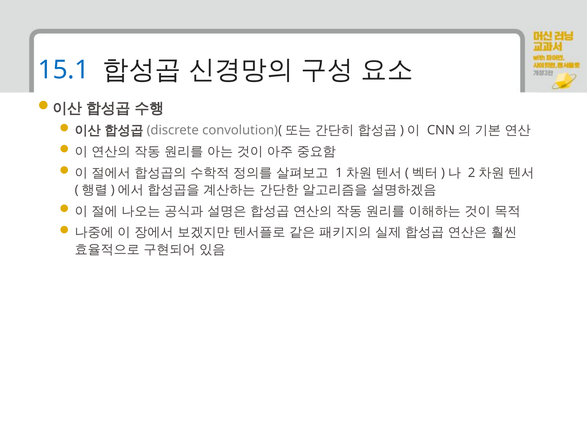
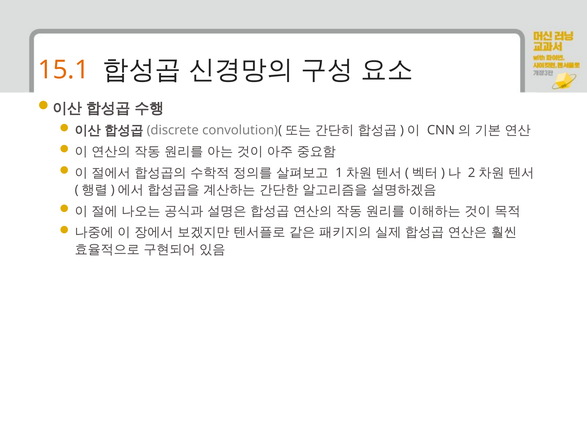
15.1 colour: blue -> orange (64, 70)
